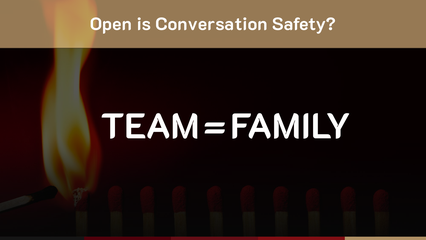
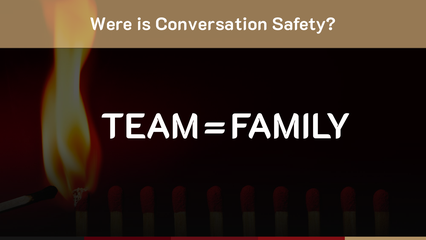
Open: Open -> Were (111, 24)
